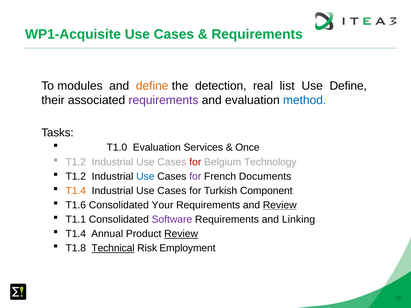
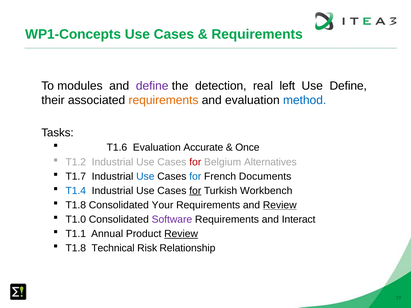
WP1-Acquisite: WP1-Acquisite -> WP1-Concepts (73, 34)
define colour: orange -> purple (152, 86)
list: list -> left (287, 86)
requirements colour: purple -> orange (163, 100)
T1.0: T1.0 -> T1.6 (117, 148)
Services: Services -> Accurate (203, 148)
Technology: Technology -> Alternatives (270, 162)
T1.2: T1.2 -> T1.7 (76, 176)
for colour: purple -> blue (195, 176)
T1.4 colour: orange -> blue (76, 191)
for underline: none -> present (195, 191)
Component: Component -> Workbench (266, 191)
T1.6: T1.6 -> T1.8 (76, 205)
T1.1: T1.1 -> T1.0 (76, 220)
Linking: Linking -> Interact (299, 220)
T1.4: T1.4 -> T1.1 (76, 234)
Technical underline: present -> none (113, 248)
Employment: Employment -> Relationship (187, 248)
